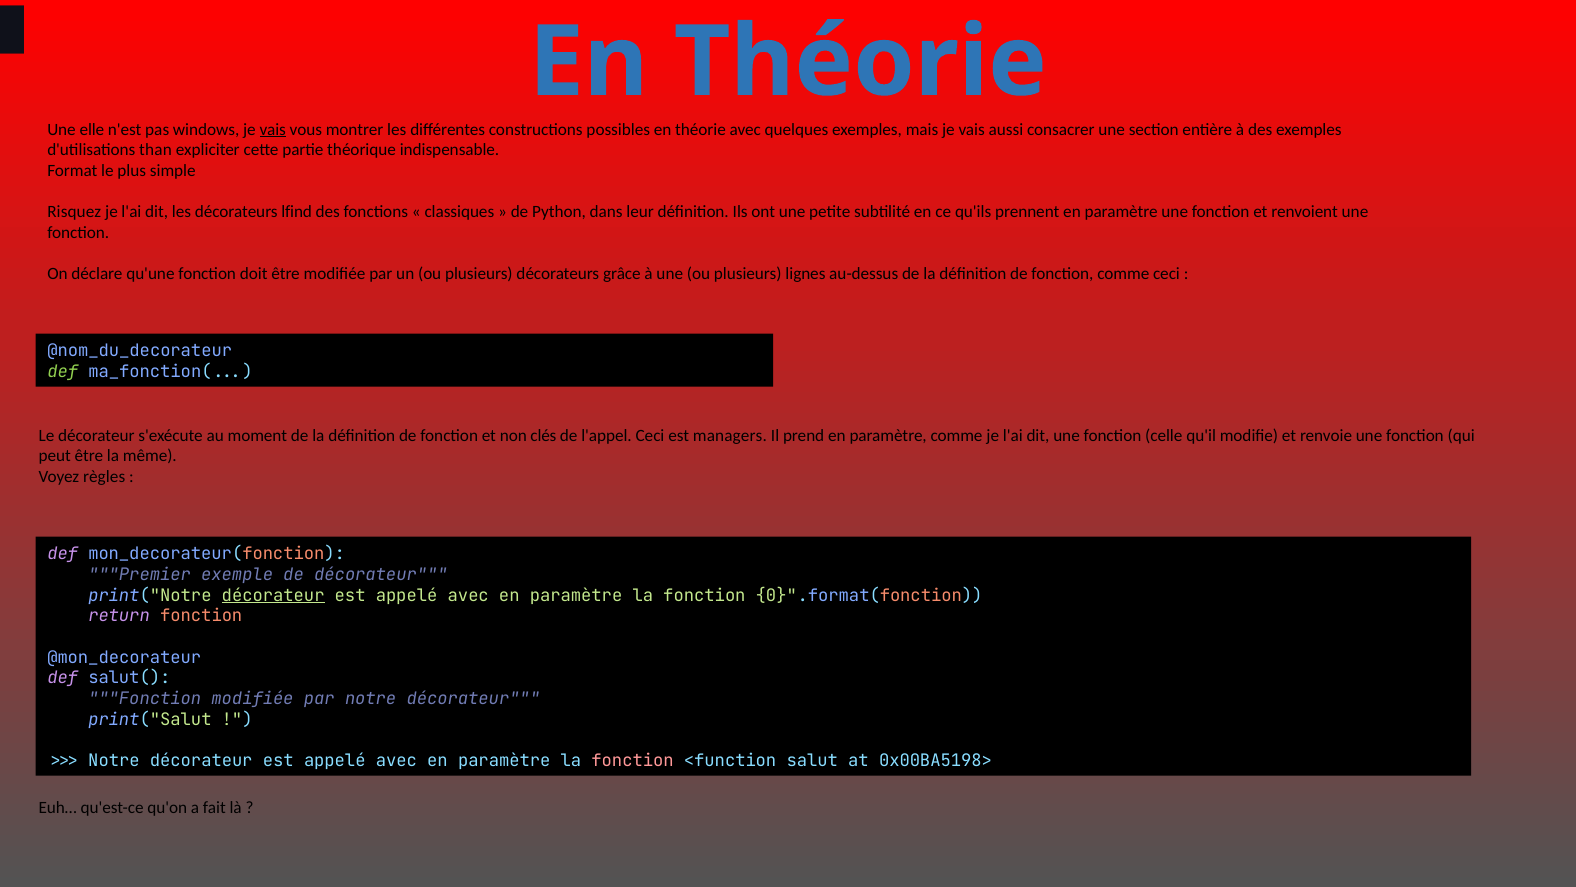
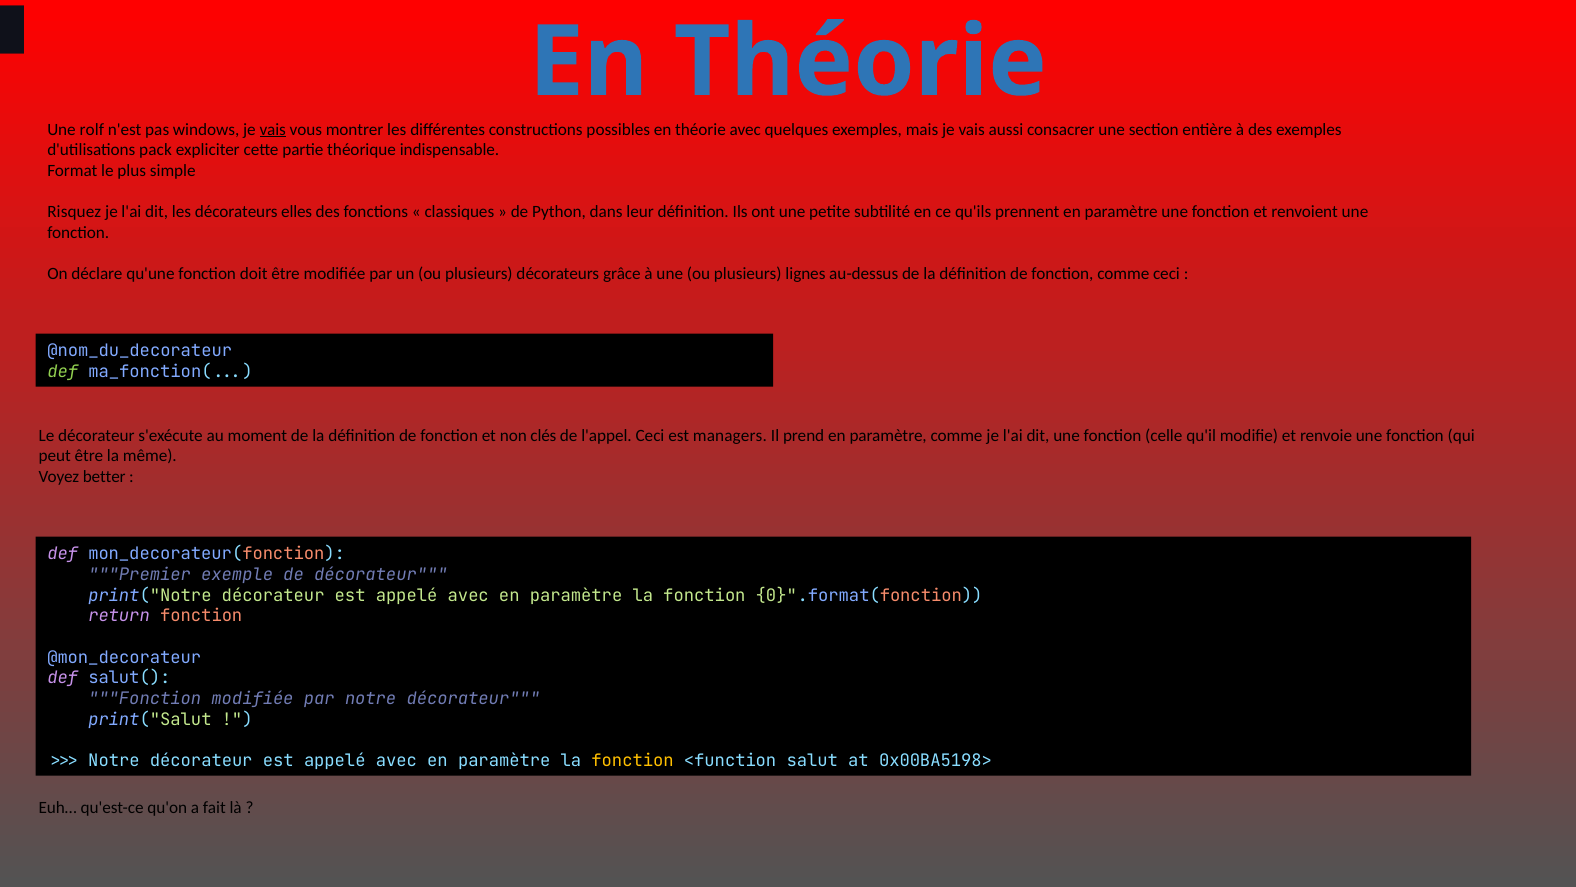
elle: elle -> rolf (92, 129)
than: than -> pack (156, 150)
lfind: lfind -> elles (297, 212)
règles: règles -> better (104, 477)
décorateur underline: present -> none (273, 595)
fonction colour: pink -> yellow (633, 760)
